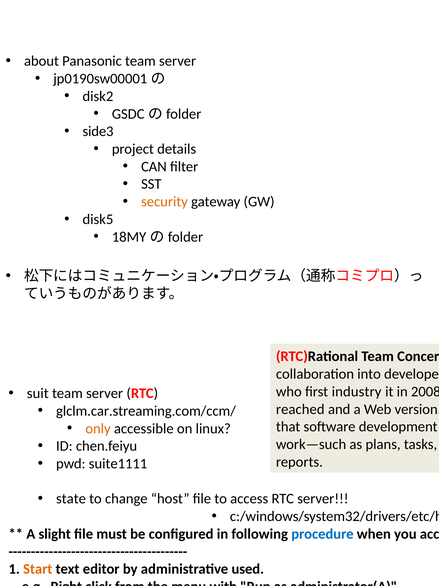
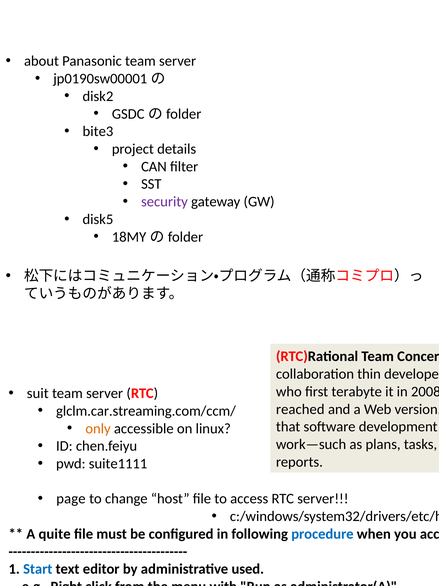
side3: side3 -> bite3 (98, 131)
security colour: orange -> purple (164, 202)
into: into -> thin (369, 374)
industry: industry -> terabyte (357, 391)
state: state -> page (71, 498)
slight: slight -> quite (55, 533)
Start colour: orange -> blue (38, 568)
